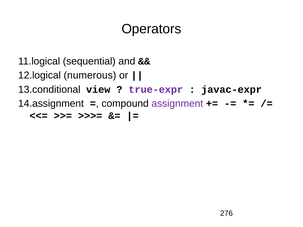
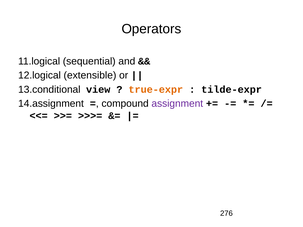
numerous: numerous -> extensible (90, 75)
true-expr colour: purple -> orange (156, 90)
javac-expr: javac-expr -> tilde-expr (232, 90)
